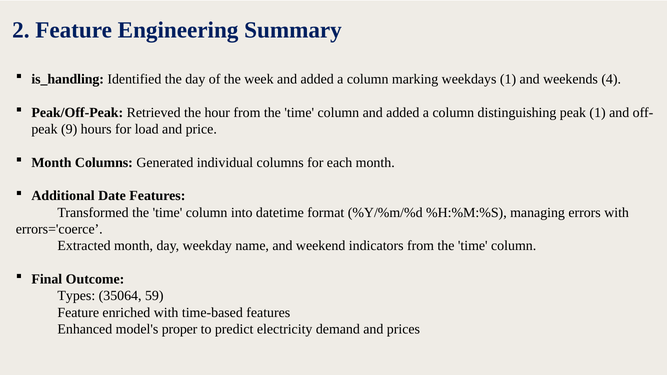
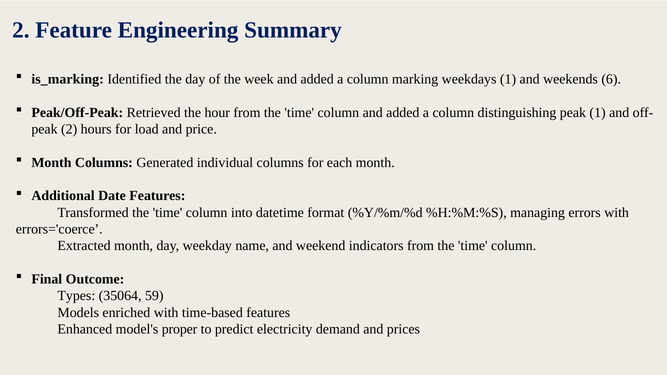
is_handling: is_handling -> is_marking (68, 79)
4: 4 -> 6 (611, 79)
peak 9: 9 -> 2 (69, 129)
Feature: Feature -> Models (78, 313)
